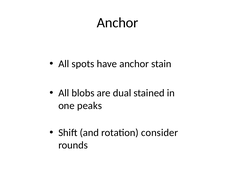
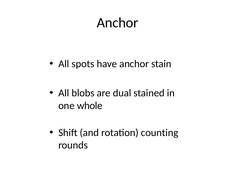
peaks: peaks -> whole (90, 106)
consider: consider -> counting (160, 133)
